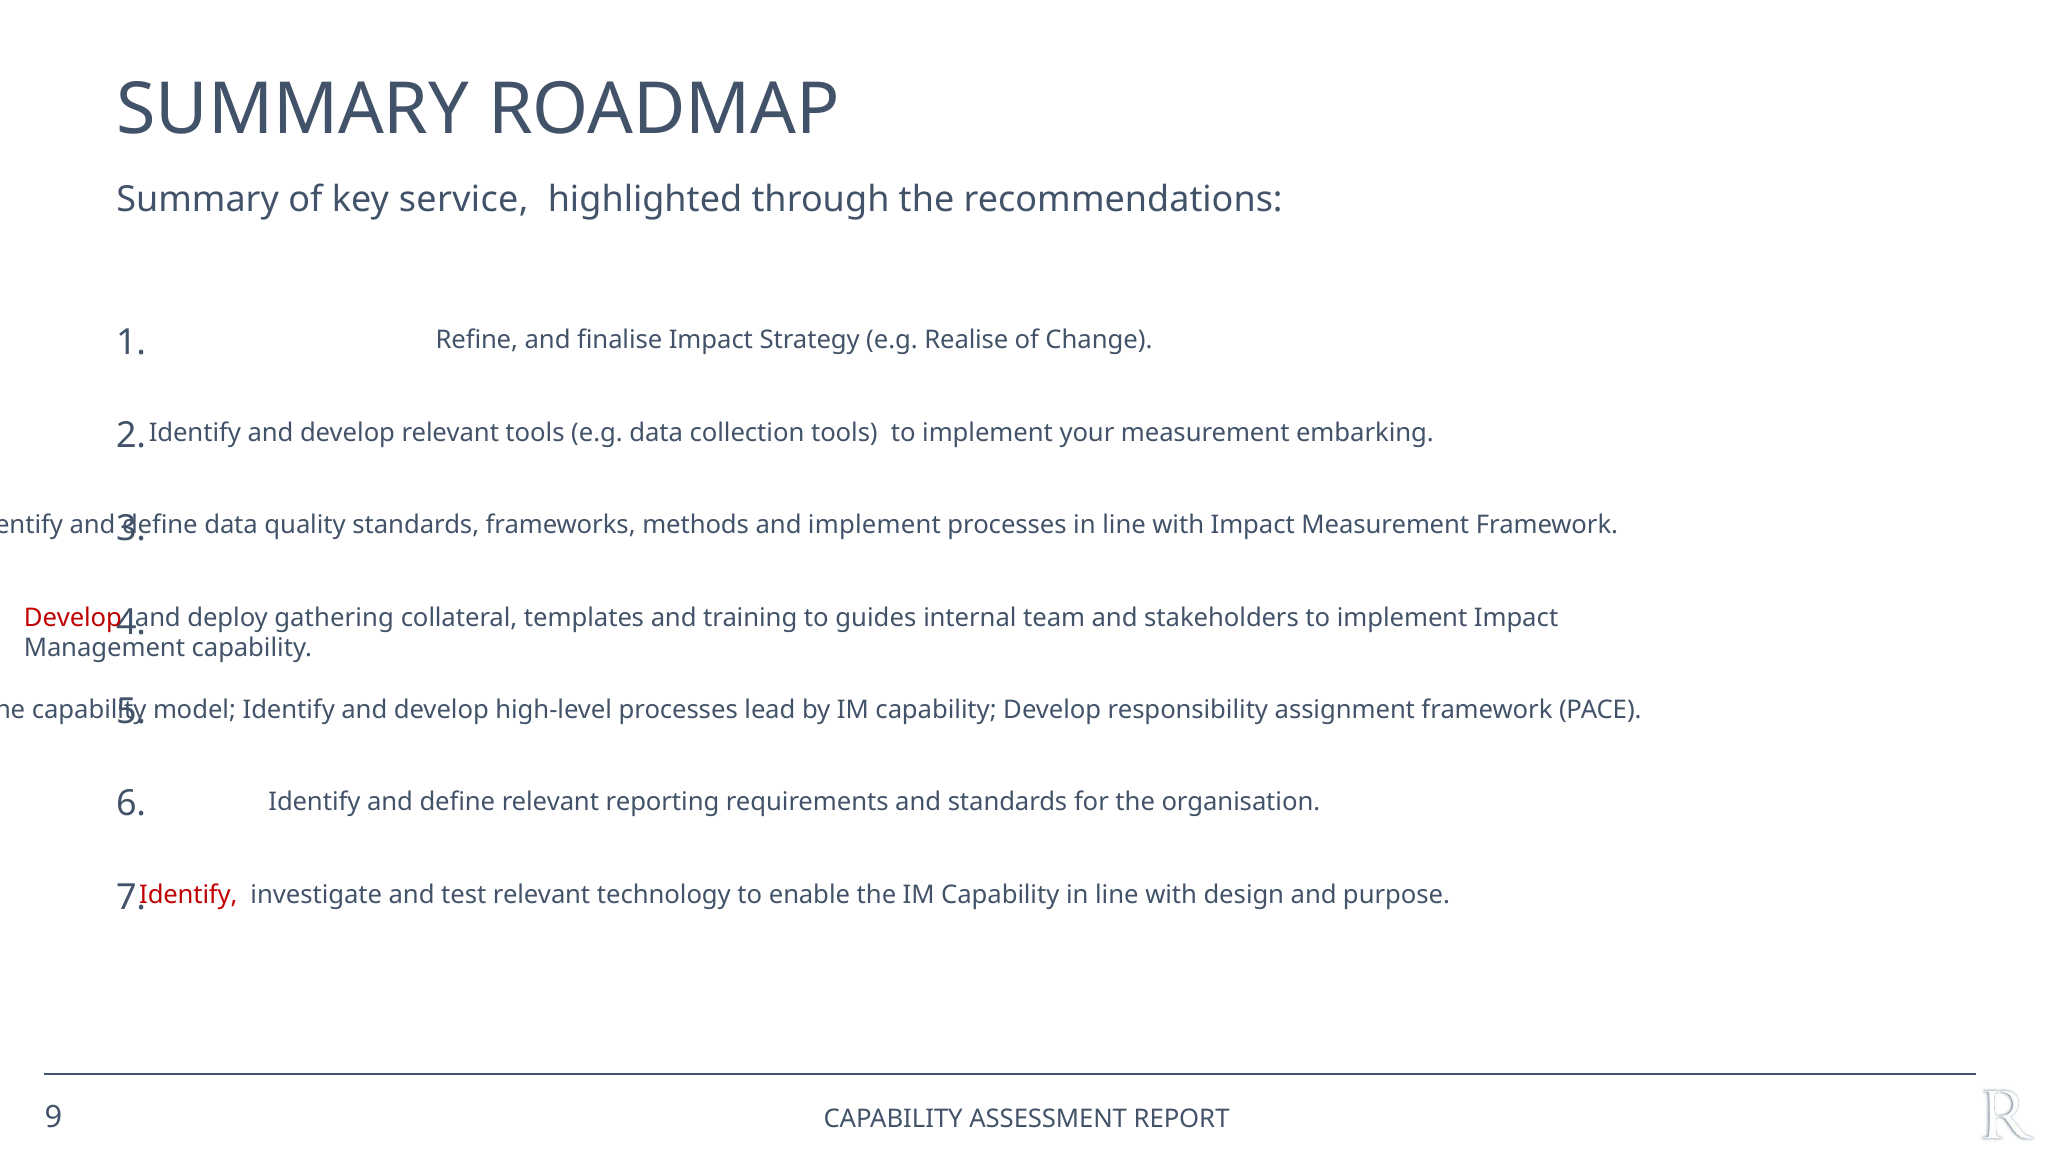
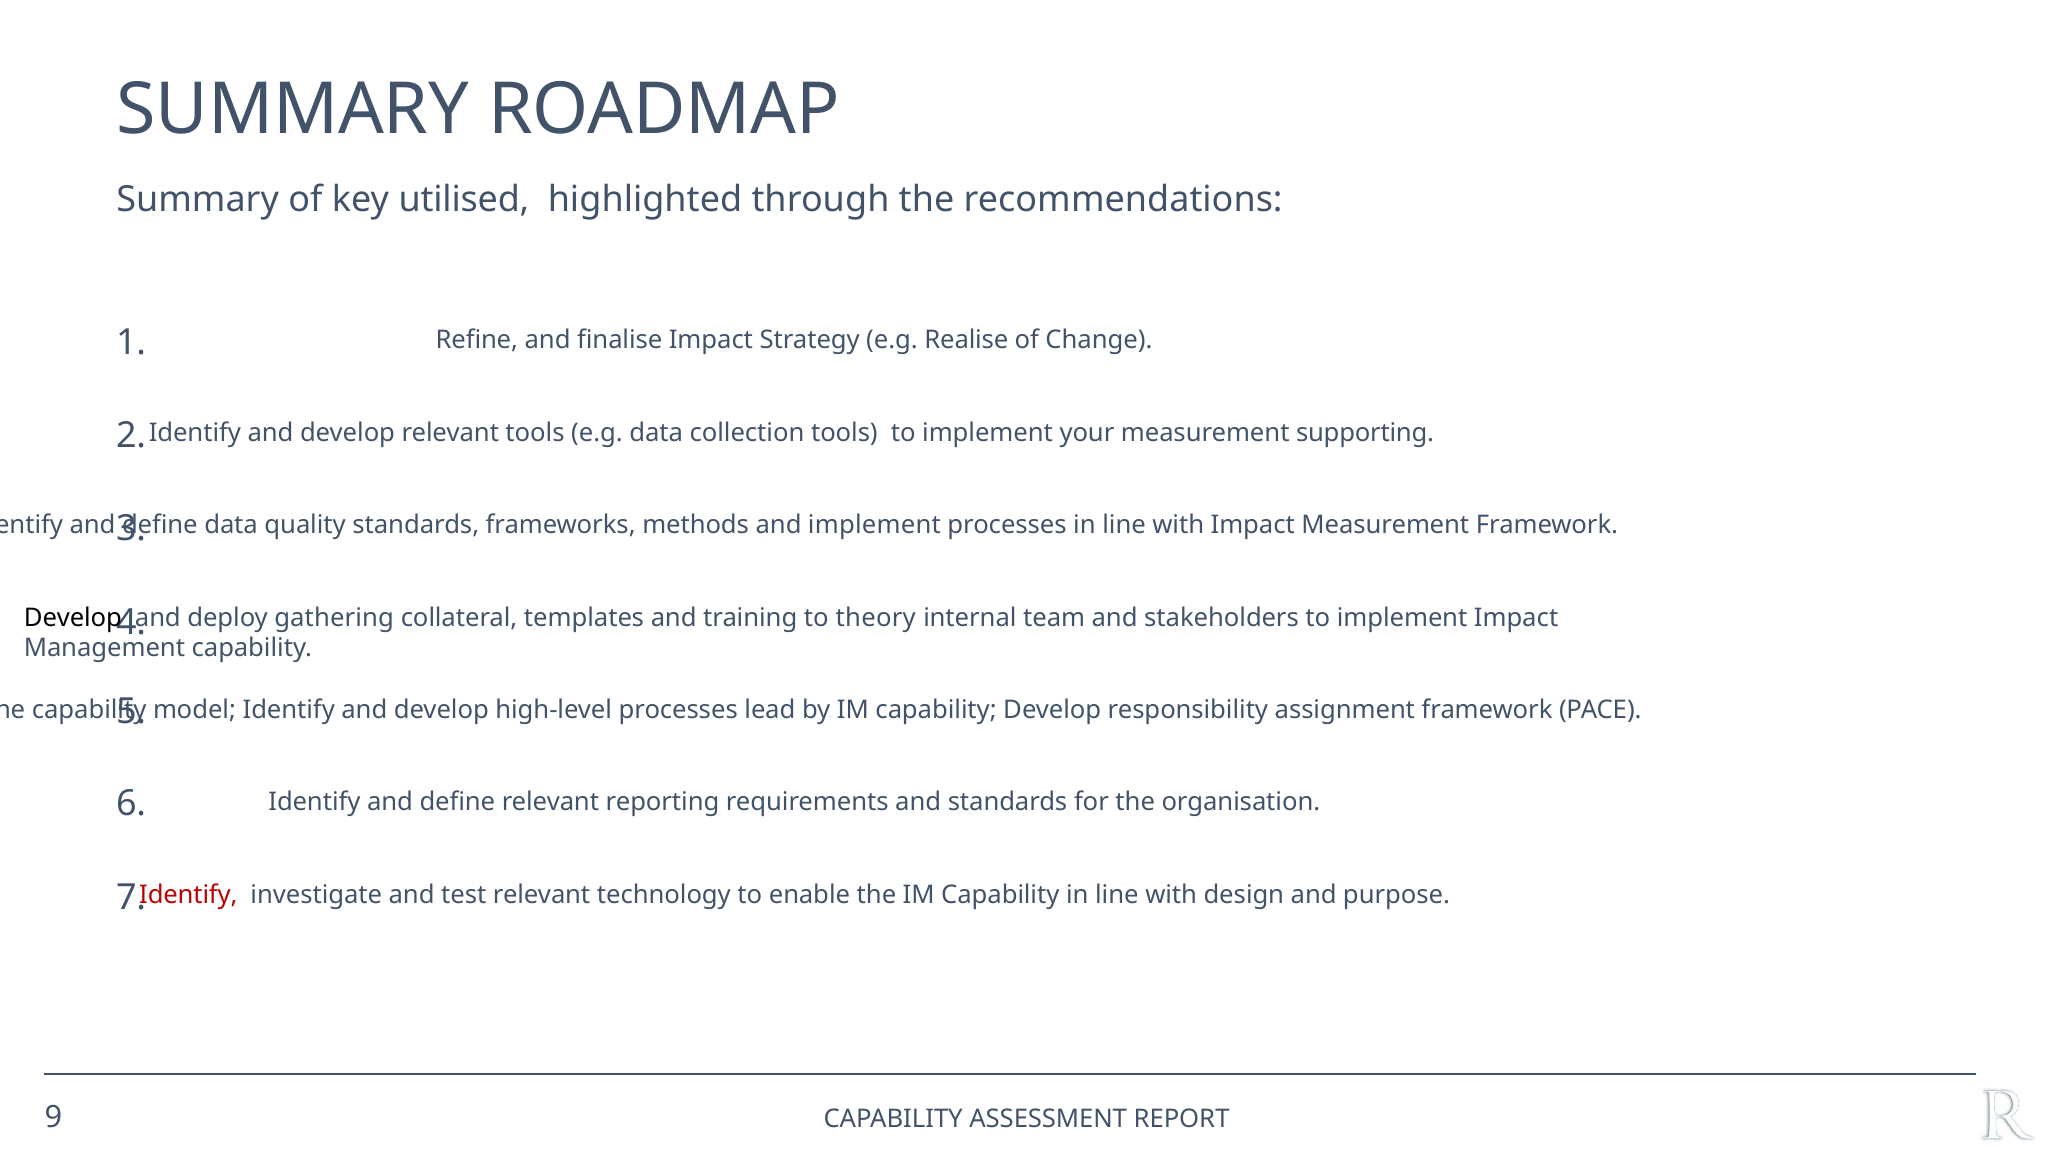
service: service -> utilised (464, 200)
embarking: embarking -> supporting (1365, 433)
Develop colour: red -> black (73, 617)
guides: guides -> theory (876, 617)
